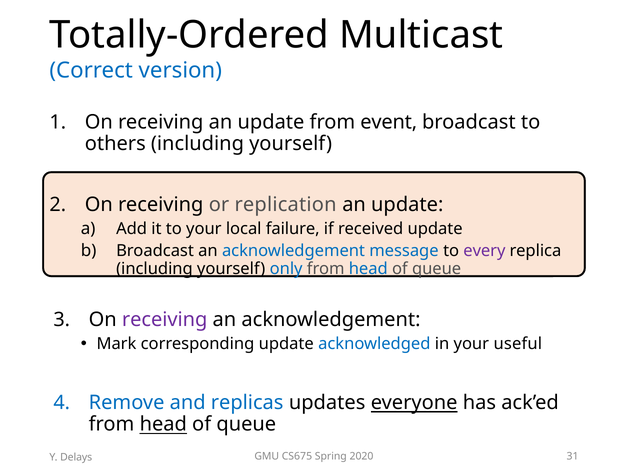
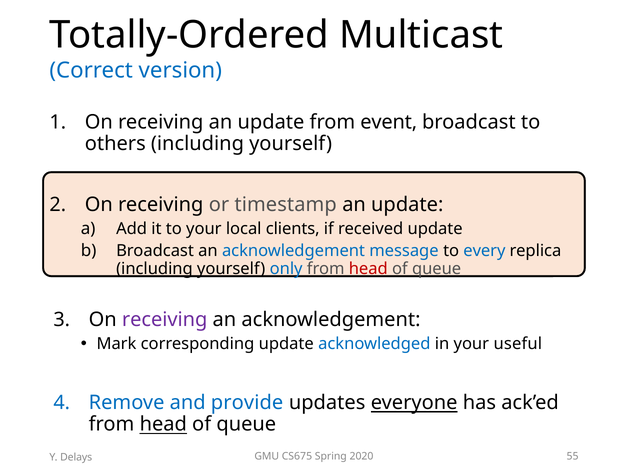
replication: replication -> timestamp (286, 205)
failure: failure -> clients (293, 229)
every colour: purple -> blue (484, 251)
head colour: blue -> red (368, 269)
replicas: replicas -> provide (247, 403)
31: 31 -> 55 (573, 456)
